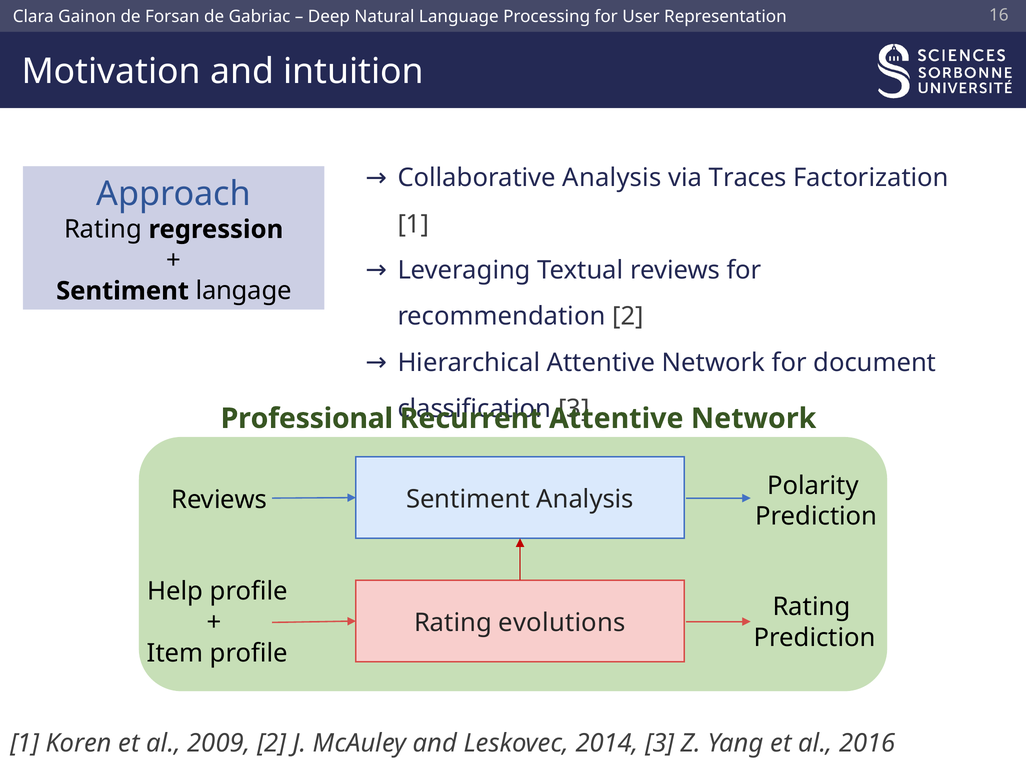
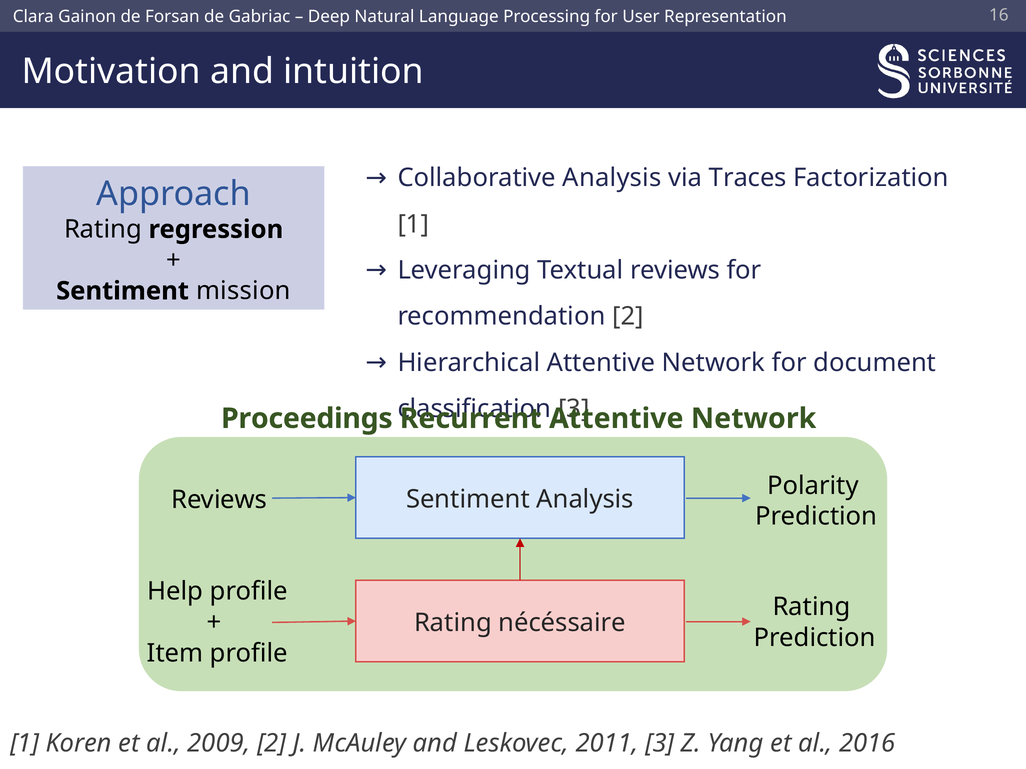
langage: langage -> mission (243, 291)
Professional: Professional -> Proceedings (307, 419)
evolutions: evolutions -> nécéssaire (562, 623)
2014: 2014 -> 2011 (607, 744)
